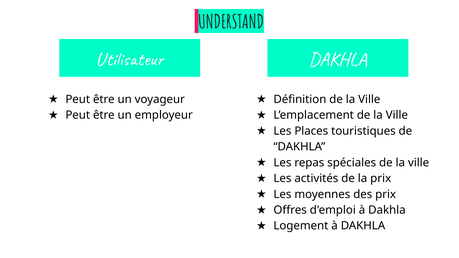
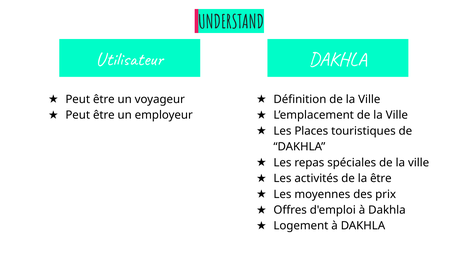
la prix: prix -> être (381, 179)
